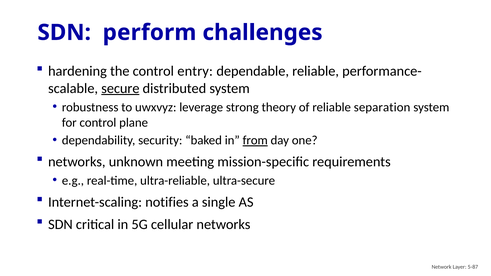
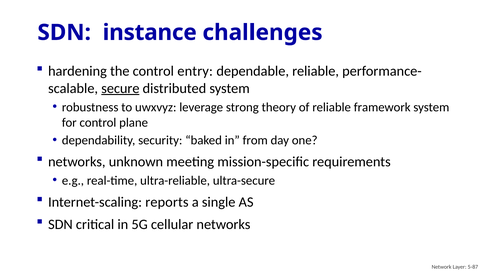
perform: perform -> instance (150, 33)
separation: separation -> framework (382, 107)
from underline: present -> none (255, 140)
notifies: notifies -> reports (167, 202)
